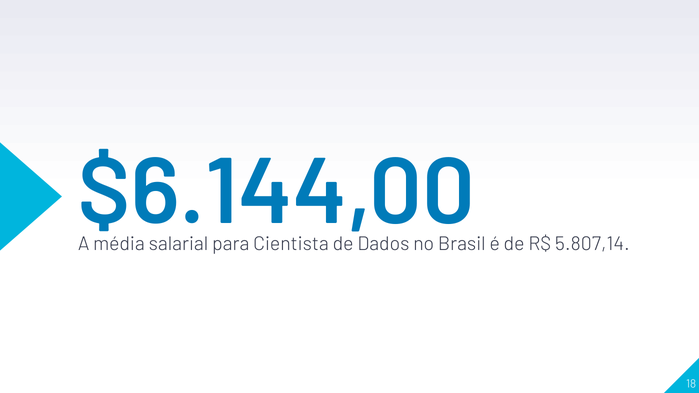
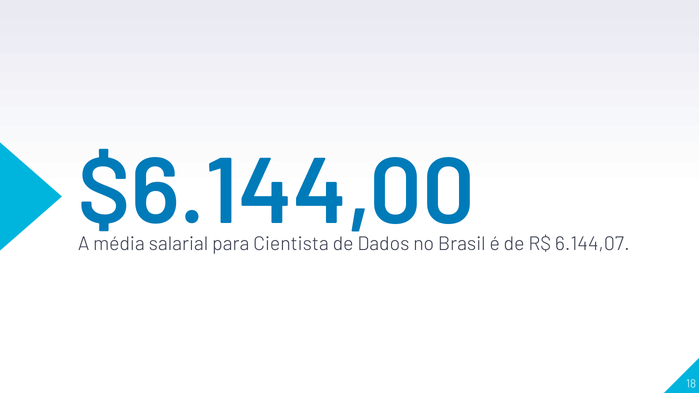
5.807,14: 5.807,14 -> 6.144,07 (592, 244)
